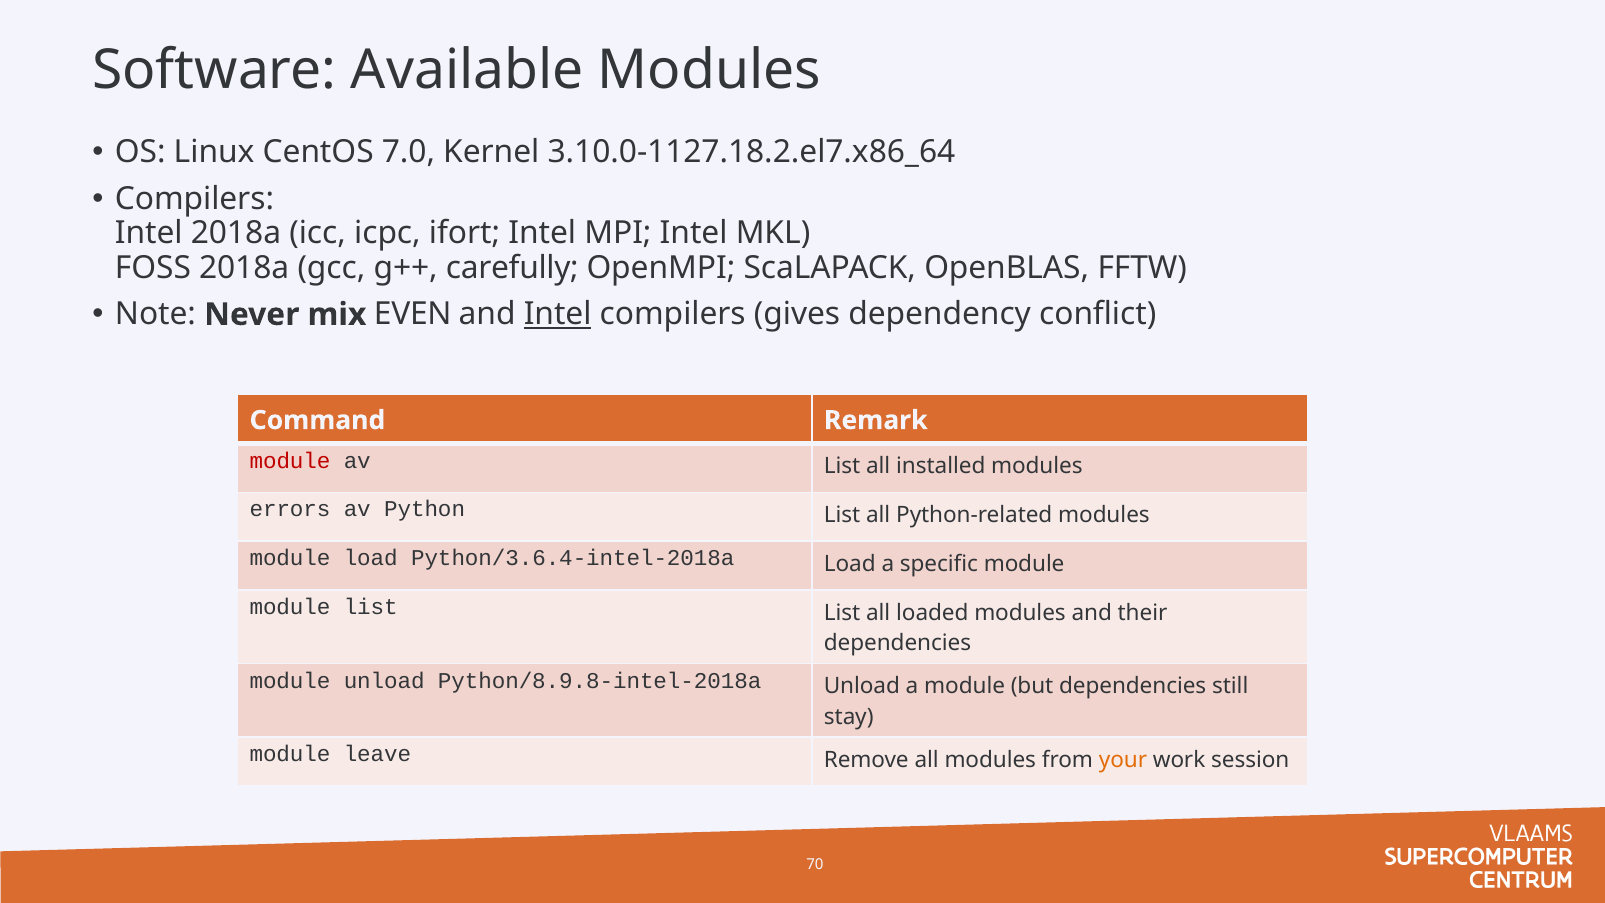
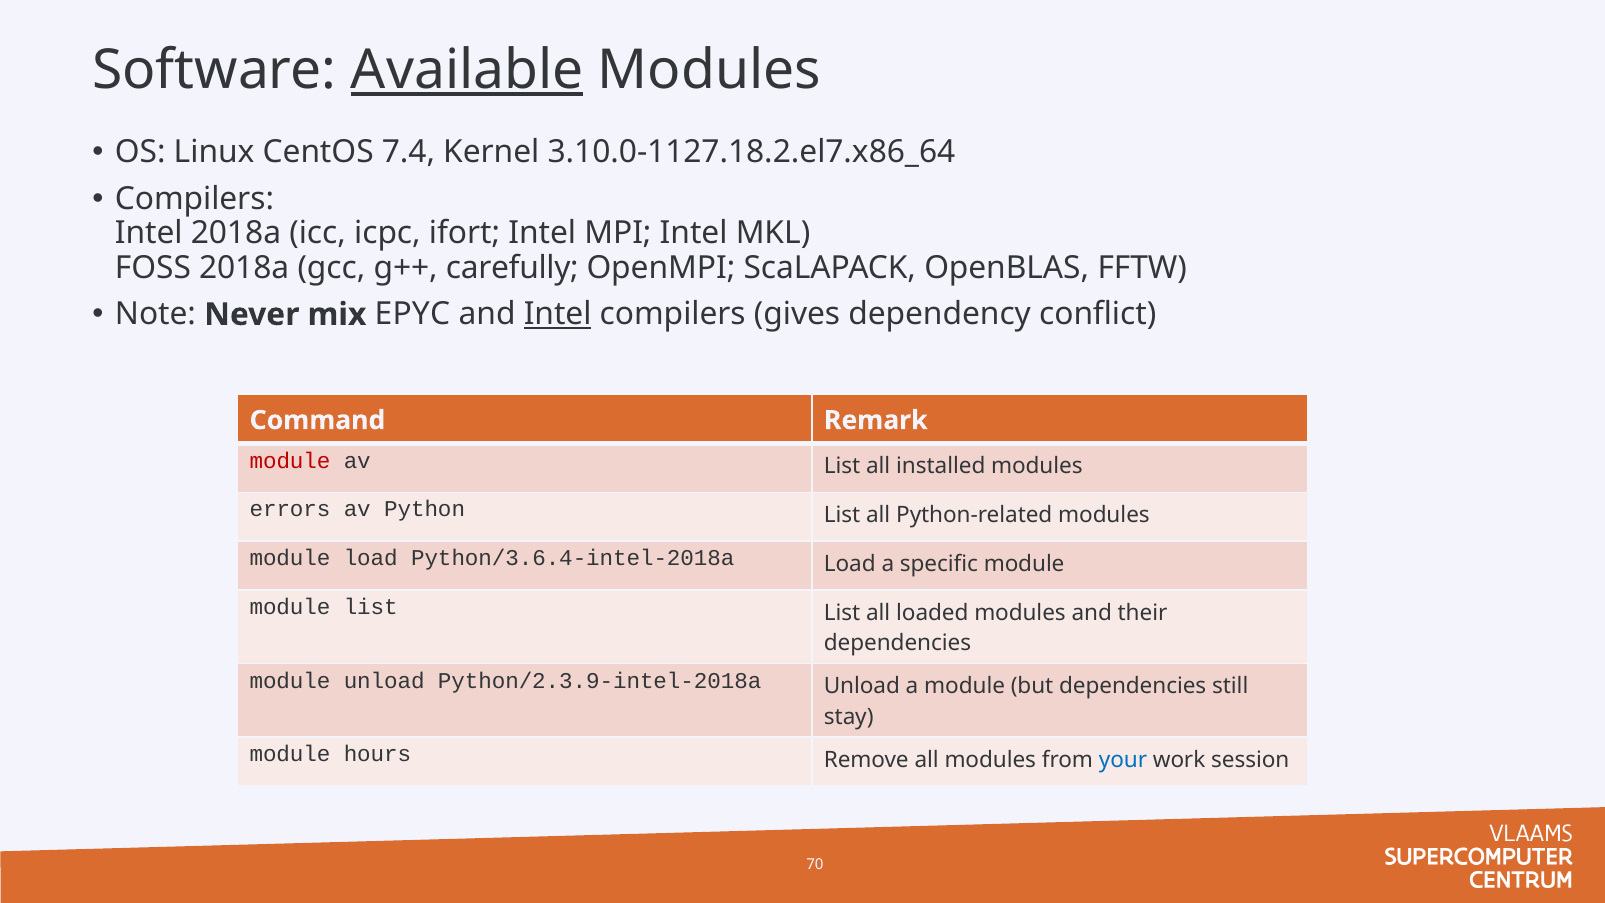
Available underline: none -> present (467, 70)
7.0: 7.0 -> 7.4 (408, 152)
EVEN: EVEN -> EPYC (412, 314)
Python/8.9.8-intel-2018a: Python/8.9.8-intel-2018a -> Python/2.3.9-intel-2018a (600, 681)
leave: leave -> hours (377, 754)
your colour: orange -> blue (1123, 759)
